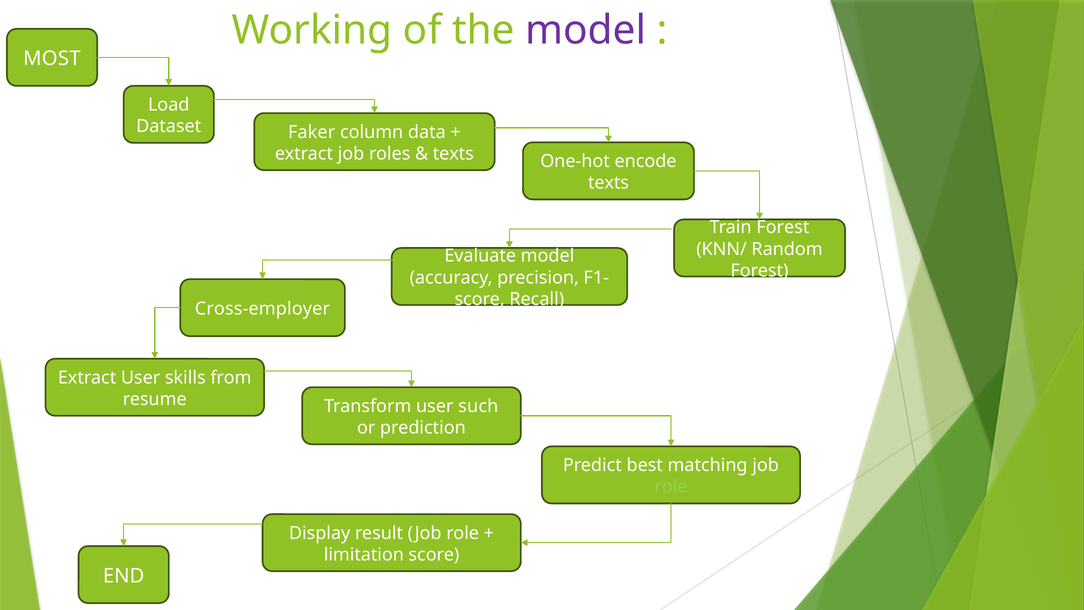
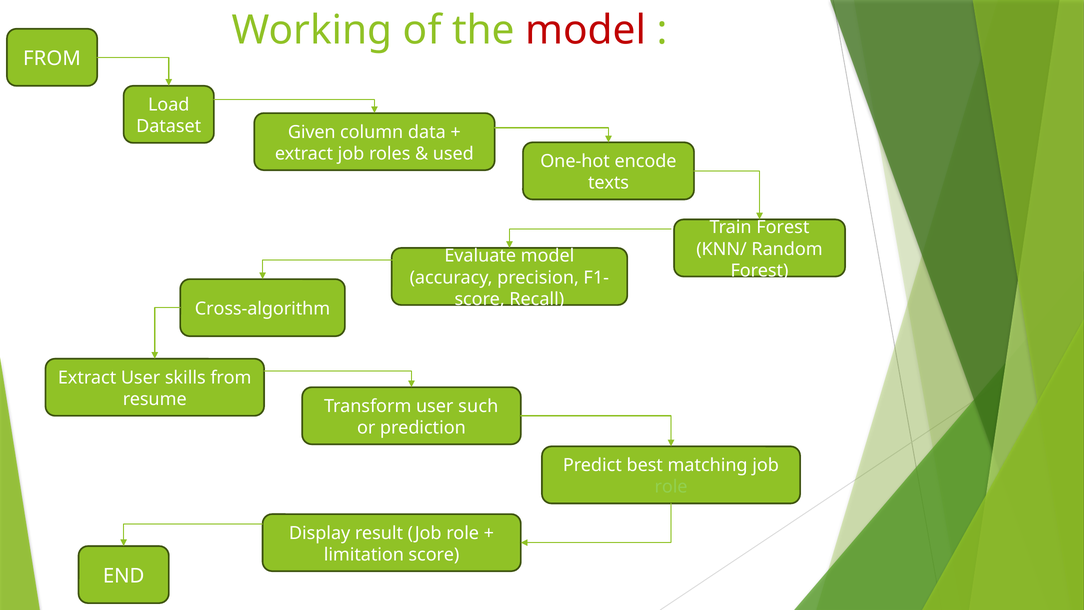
model colour: purple -> red (586, 30)
MOST: MOST -> FROM (52, 59)
Faker: Faker -> Given (312, 132)
texts: texts -> used (453, 154)
Cross-employer: Cross-employer -> Cross-algorithm (263, 309)
